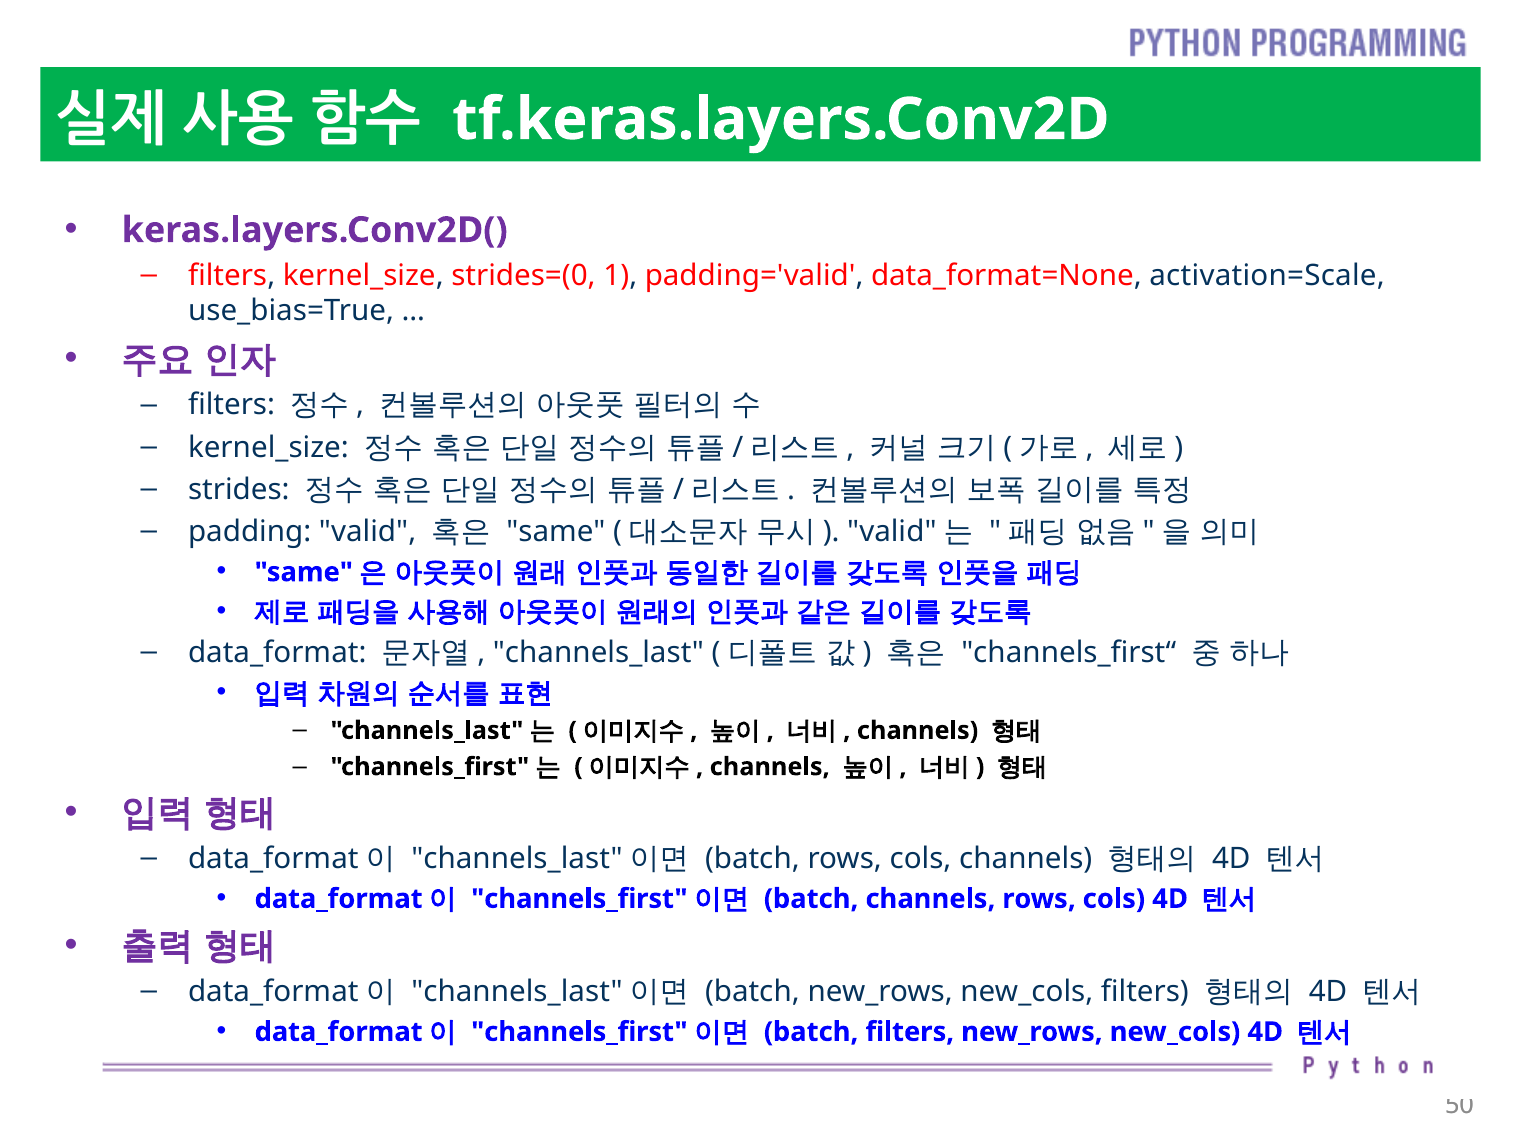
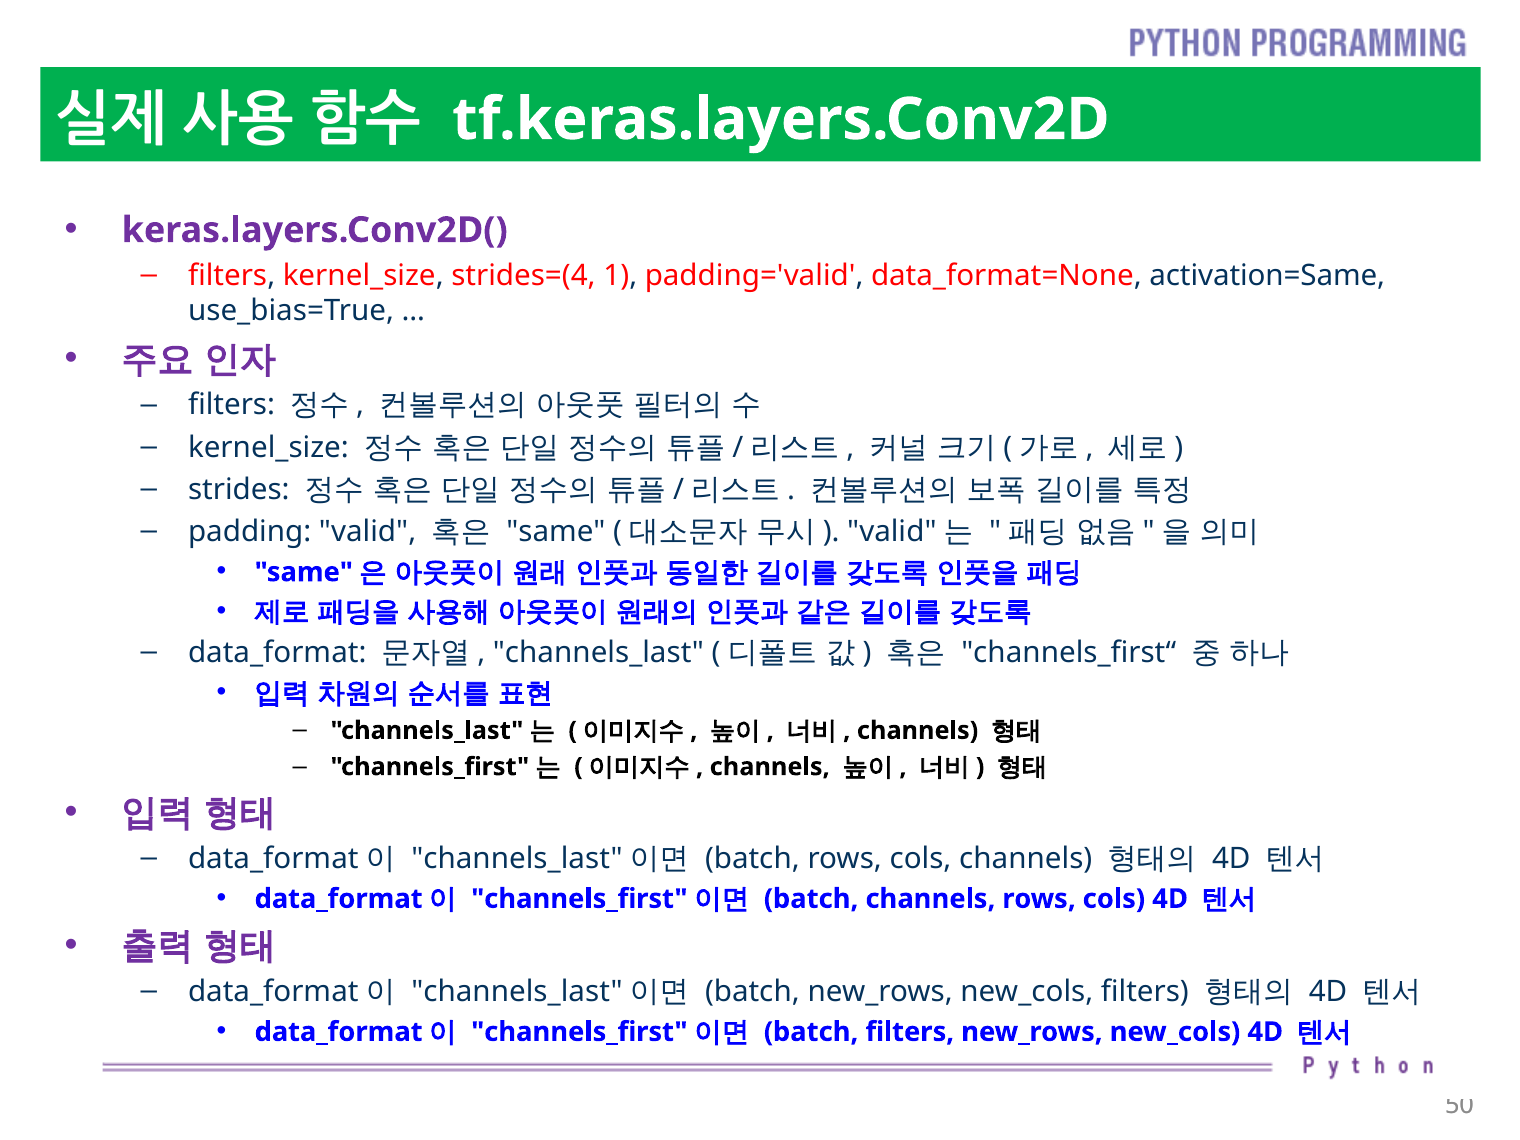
strides=(0: strides=(0 -> strides=(4 (523, 276)
activation=Scale: activation=Scale -> activation=Same (1267, 276)
